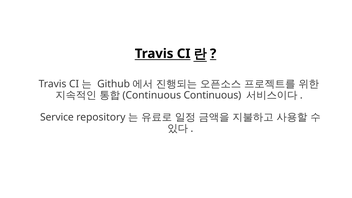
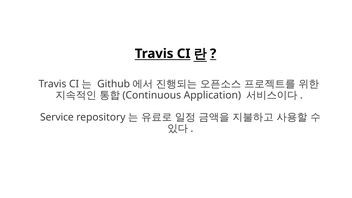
Continuous: Continuous -> Application (212, 95)
